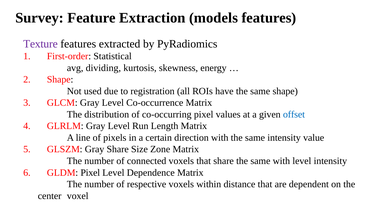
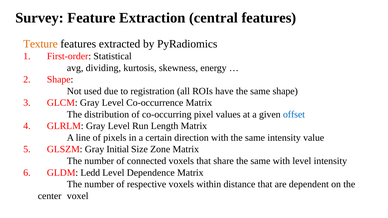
models: models -> central (213, 18)
Texture colour: purple -> orange (40, 44)
Gray Share: Share -> Initial (118, 149)
GLDM Pixel: Pixel -> Ledd (90, 173)
